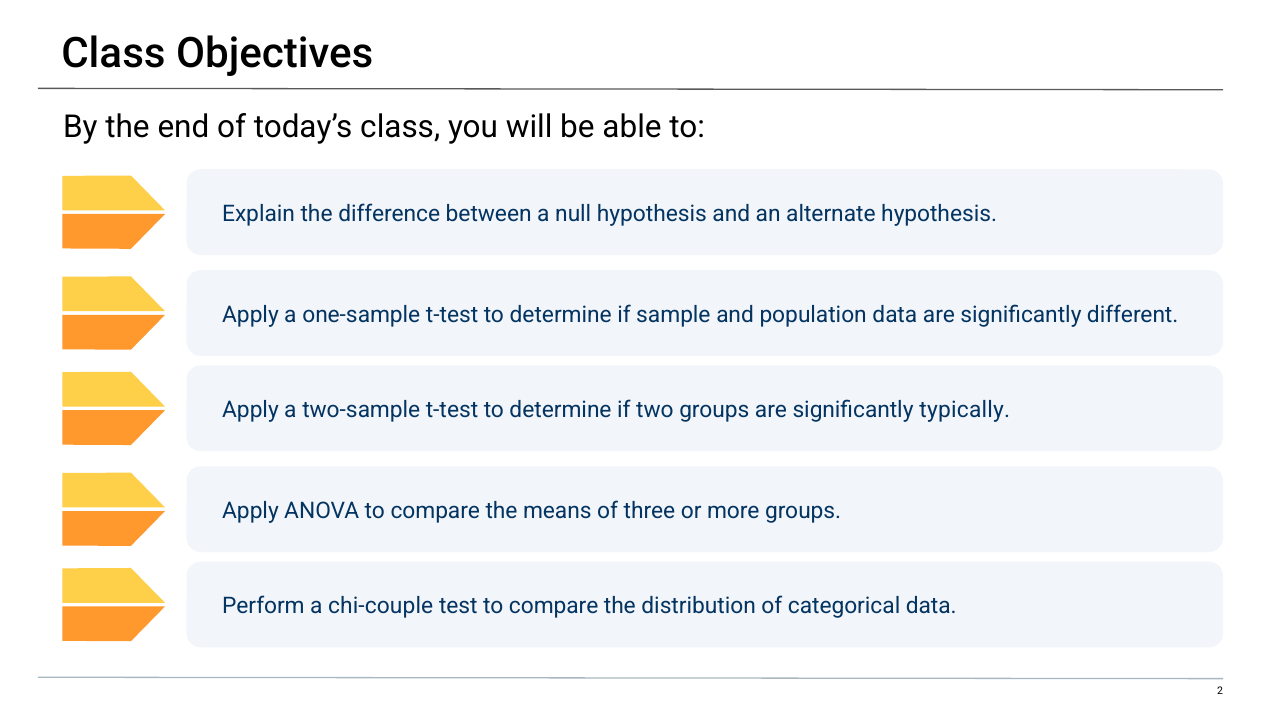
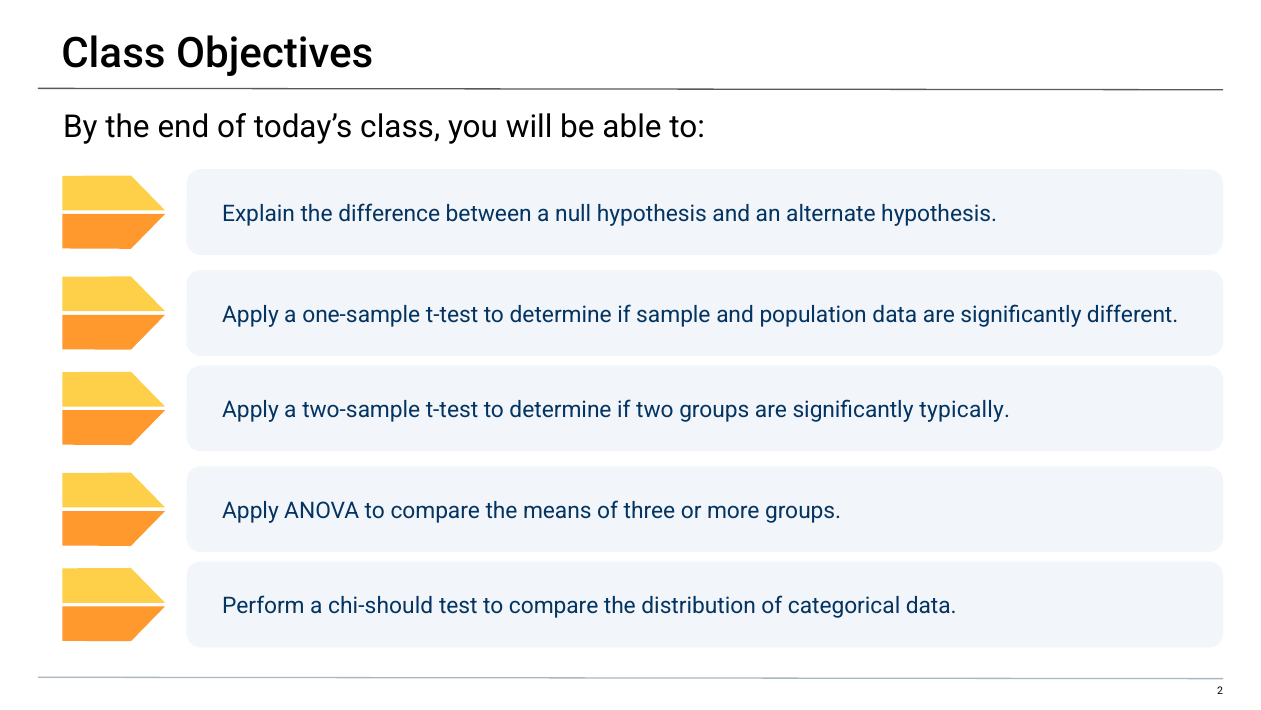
chi-couple: chi-couple -> chi-should (381, 606)
